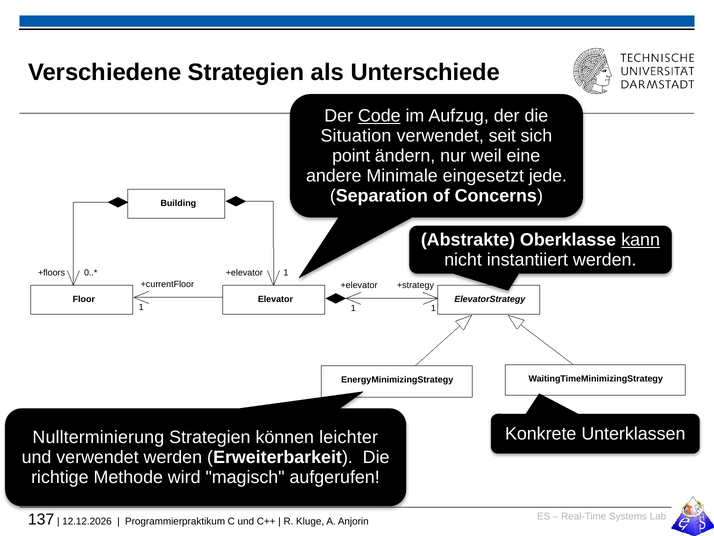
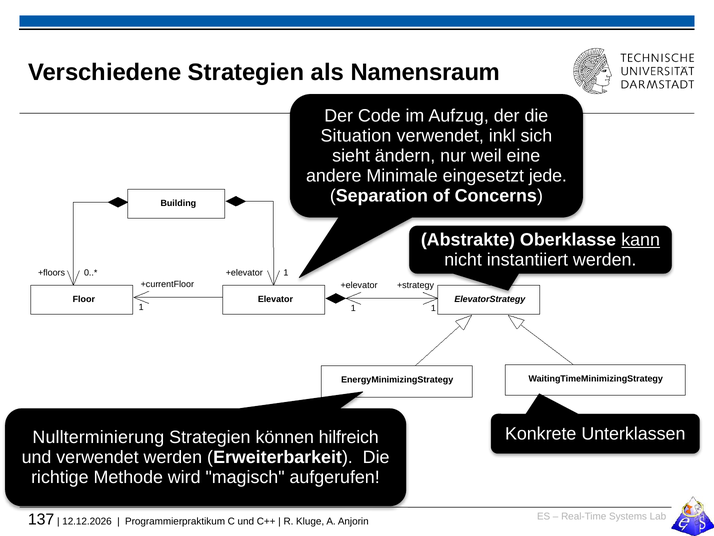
Unterschiede: Unterschiede -> Namensraum (425, 73)
Code underline: present -> none (379, 116)
seit: seit -> inkl (502, 136)
point: point -> sieht (351, 156)
leichter: leichter -> hilfreich (349, 437)
